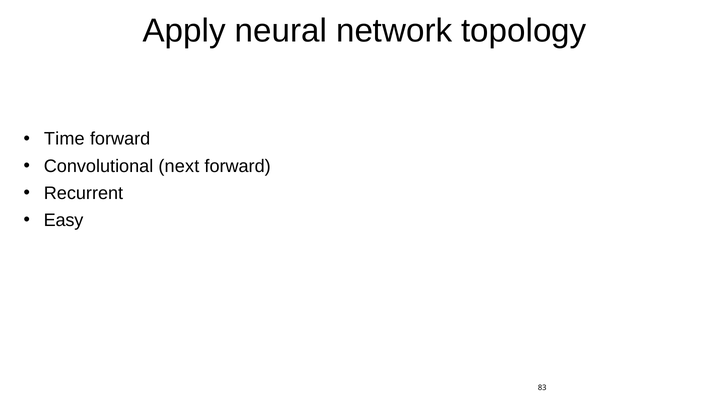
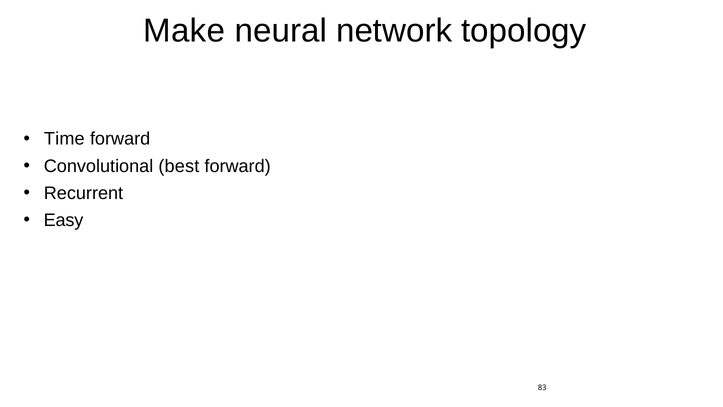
Apply: Apply -> Make (184, 31)
next: next -> best (179, 166)
